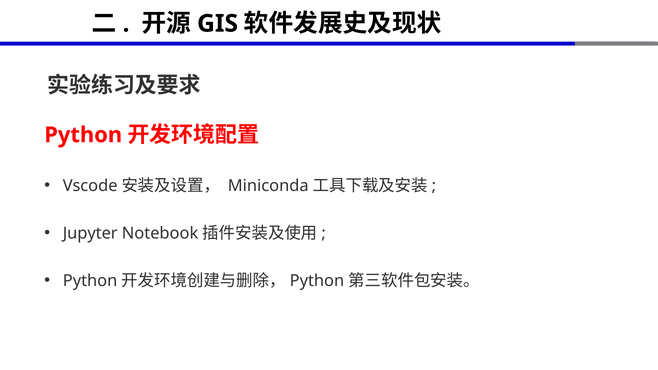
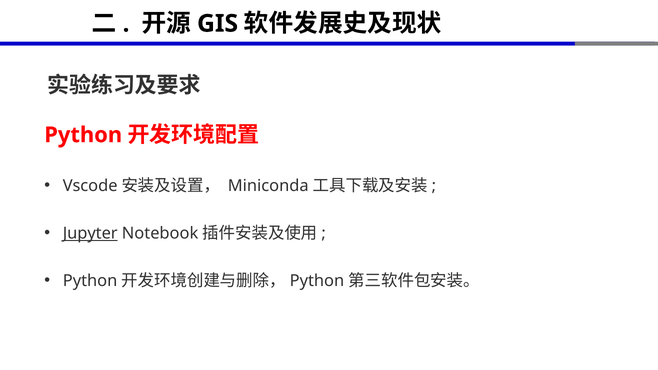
Jupyter underline: none -> present (90, 233)
